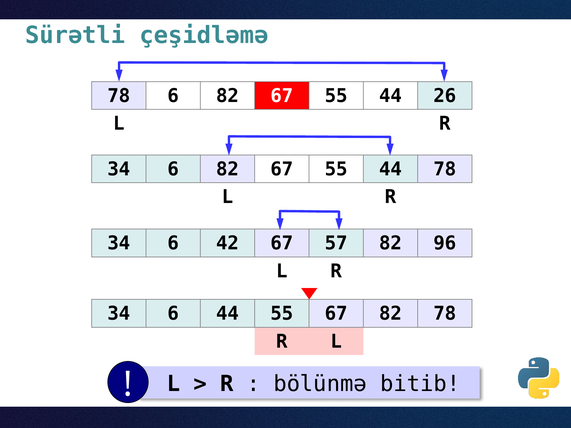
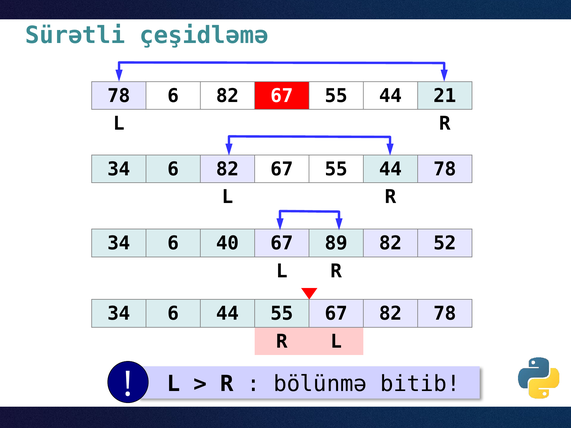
26: 26 -> 21 (445, 96)
42: 42 -> 40 (228, 243)
57: 57 -> 89 (336, 243)
96: 96 -> 52 (445, 243)
